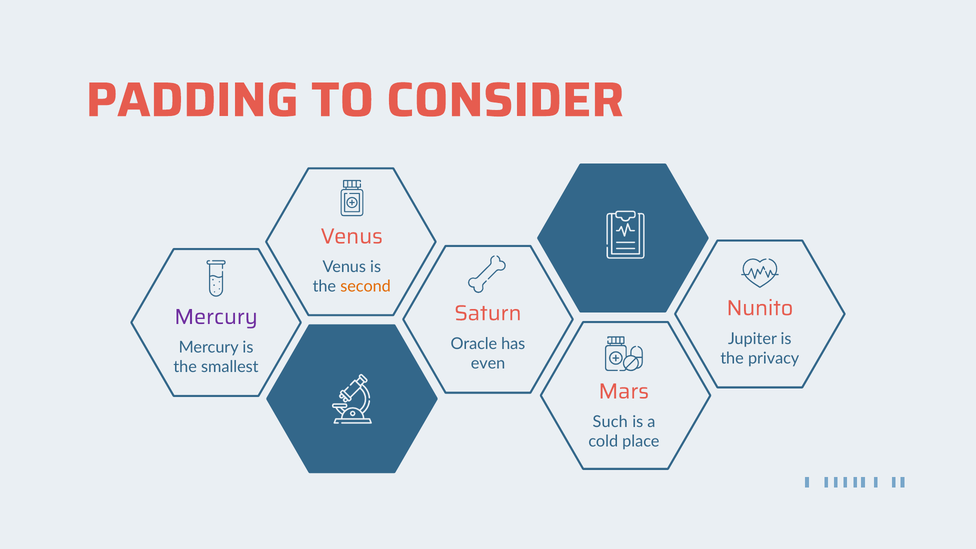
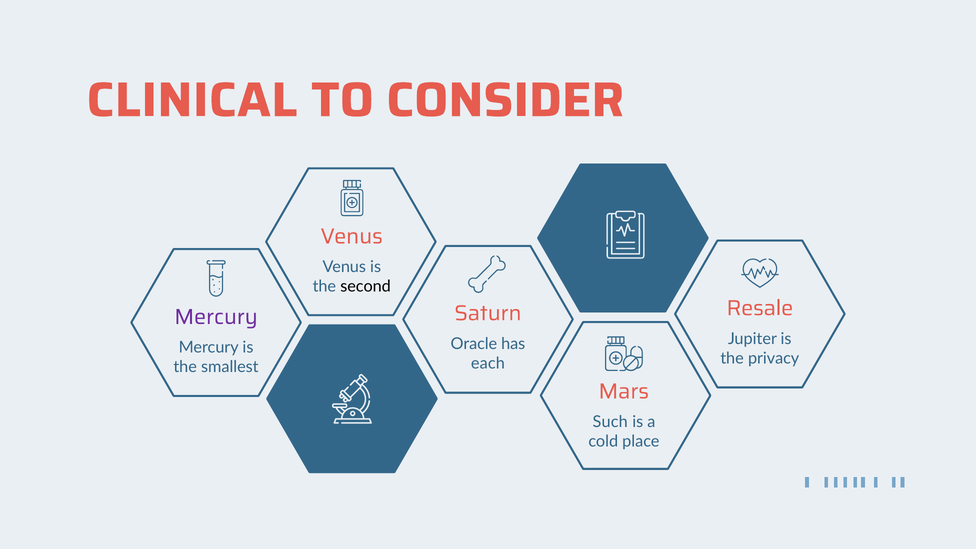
PADDING: PADDING -> CLINICAL (192, 100)
second colour: orange -> black (366, 286)
Nunito: Nunito -> Resale (760, 308)
even: even -> each (488, 363)
